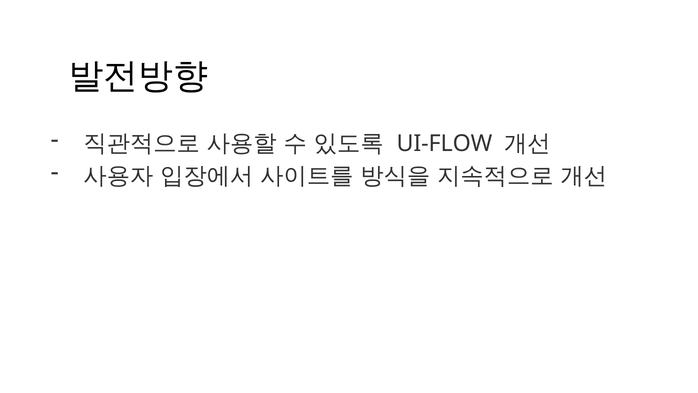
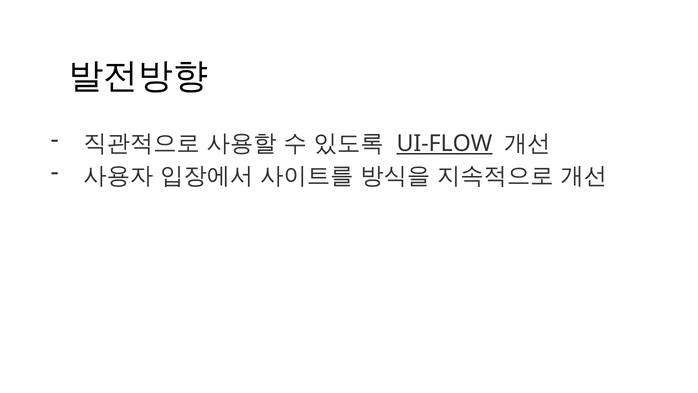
UI-FLOW underline: none -> present (444, 143)
